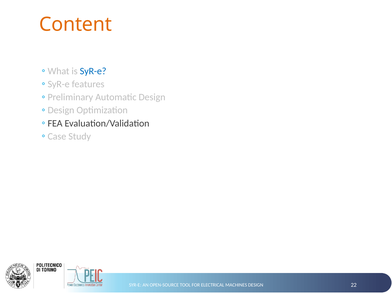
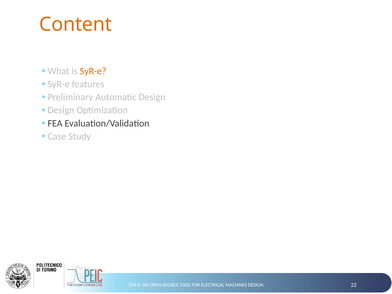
SyR-e colour: blue -> orange (93, 71)
